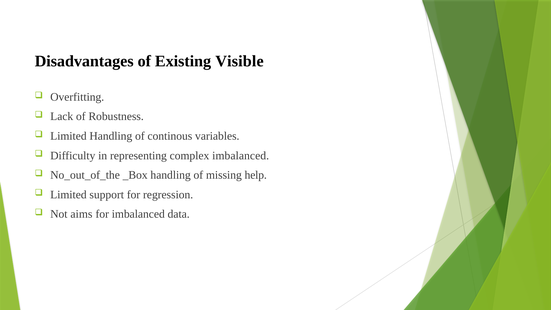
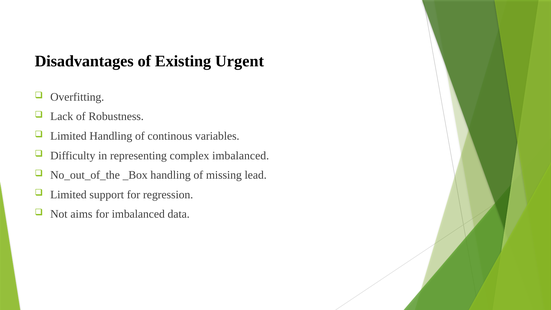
Visible: Visible -> Urgent (240, 61)
help: help -> lead (256, 175)
